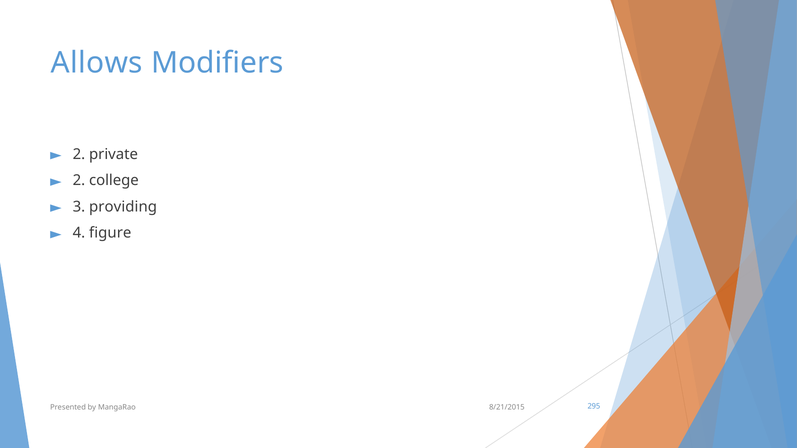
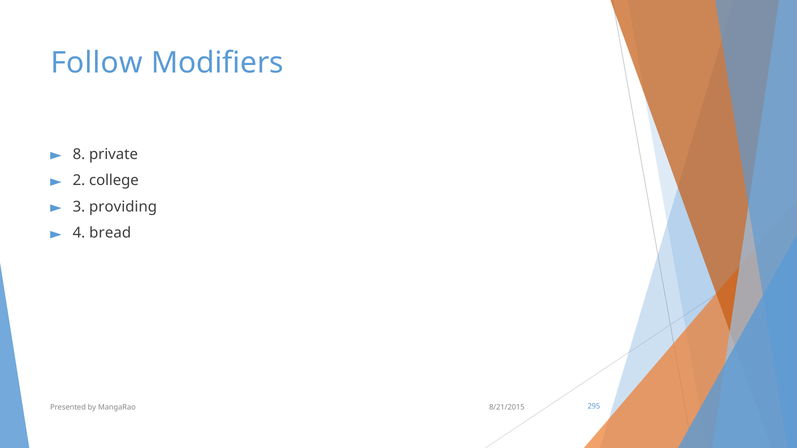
Allows: Allows -> Follow (97, 63)
2: 2 -> 8 (79, 154)
figure: figure -> bread (110, 233)
